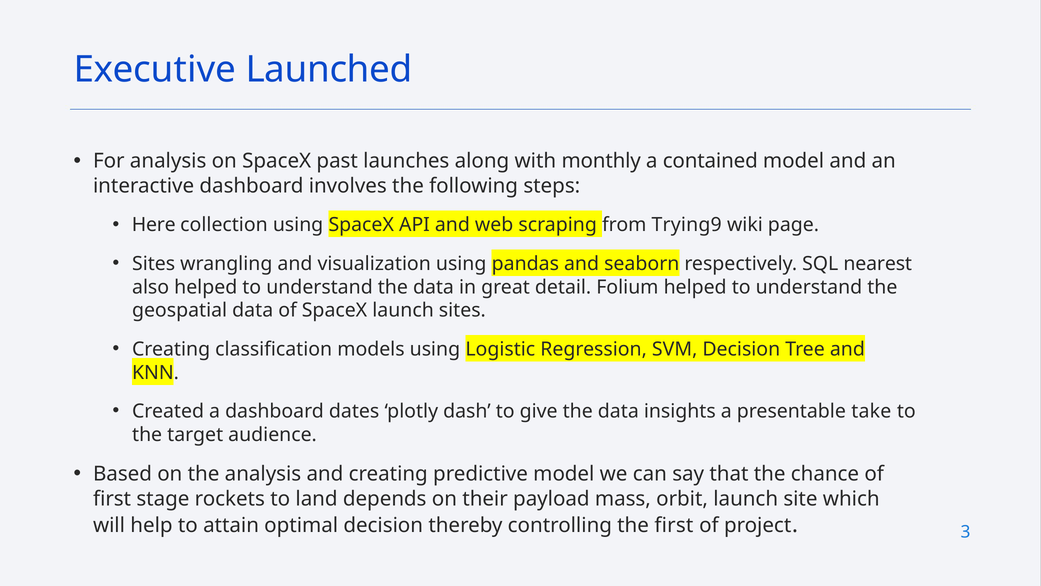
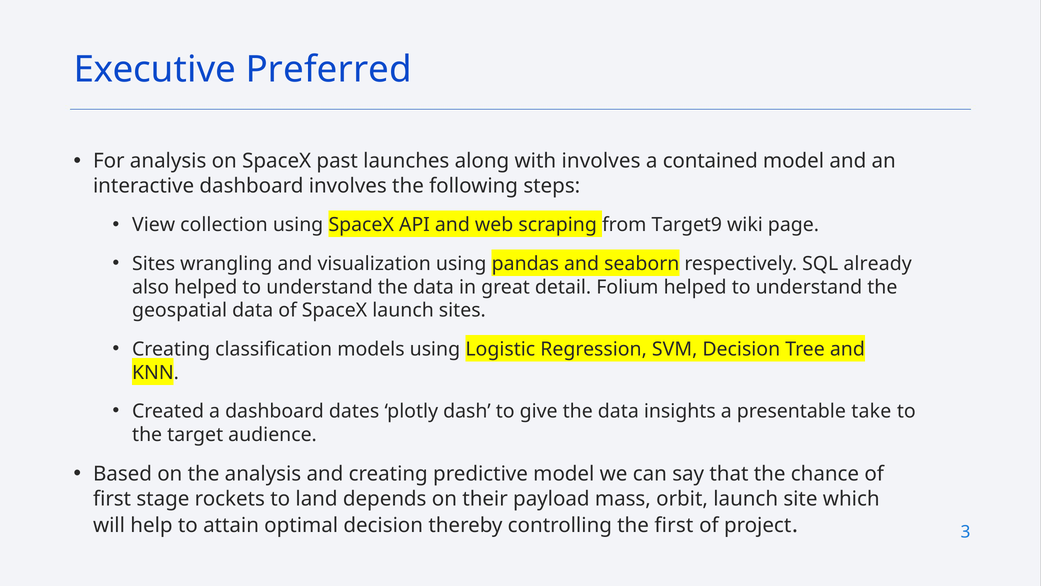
Launched: Launched -> Preferred (329, 70)
with monthly: monthly -> involves (601, 161)
Here: Here -> View (154, 225)
Trying9: Trying9 -> Target9 (687, 225)
nearest: nearest -> already (878, 263)
